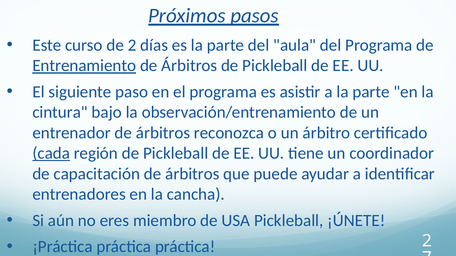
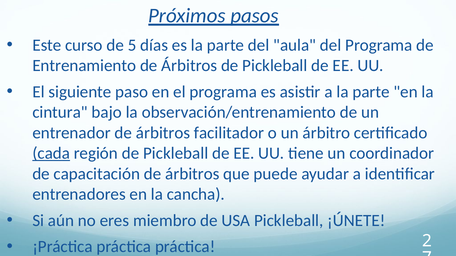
de 2: 2 -> 5 (132, 45)
Entrenamiento underline: present -> none (84, 66)
reconozca: reconozca -> facilitador (229, 133)
